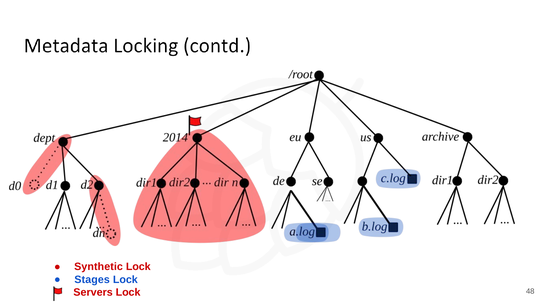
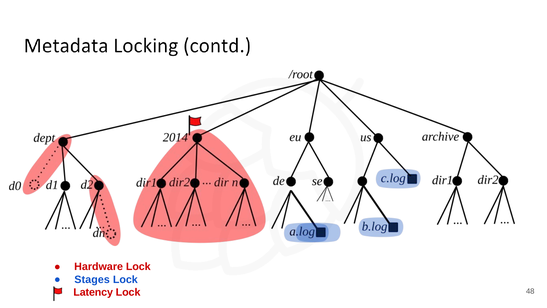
Synthetic: Synthetic -> Hardware (99, 266)
Servers: Servers -> Latency (93, 292)
